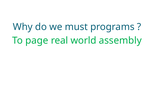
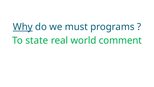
Why underline: none -> present (23, 27)
page: page -> state (37, 40)
assembly: assembly -> comment (120, 40)
